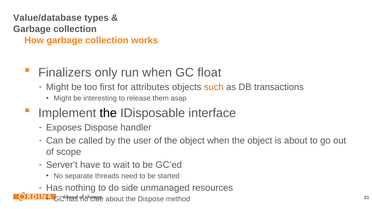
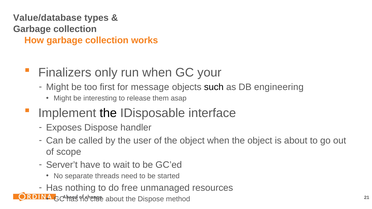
float: float -> your (209, 73)
attributes: attributes -> message (150, 87)
such colour: orange -> black (214, 87)
transactions: transactions -> engineering (279, 87)
side: side -> free (130, 188)
